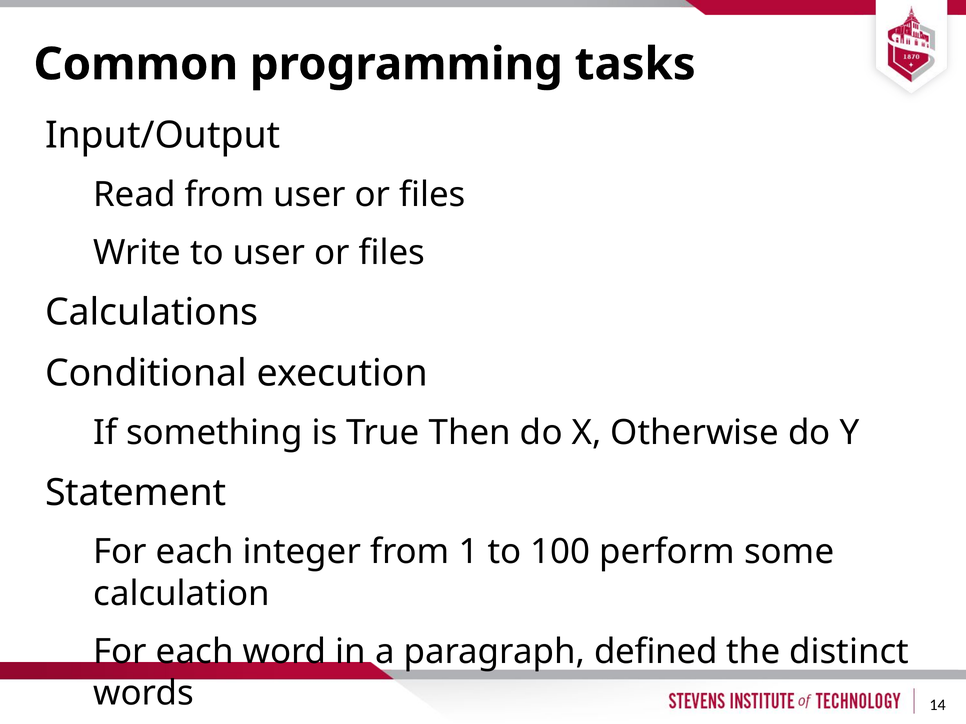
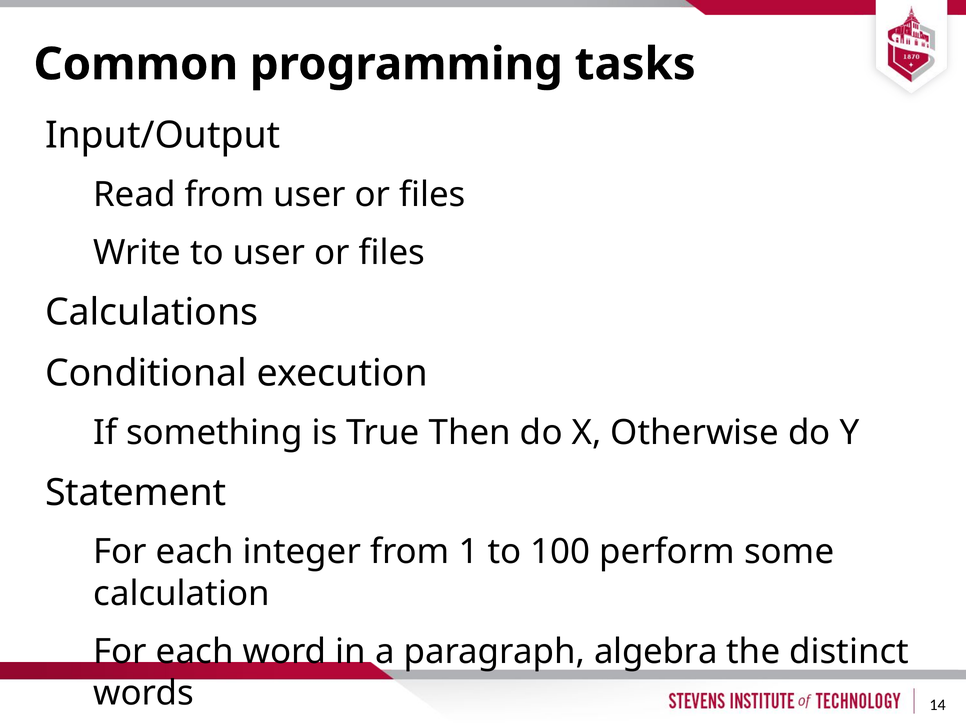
defined: defined -> algebra (656, 652)
